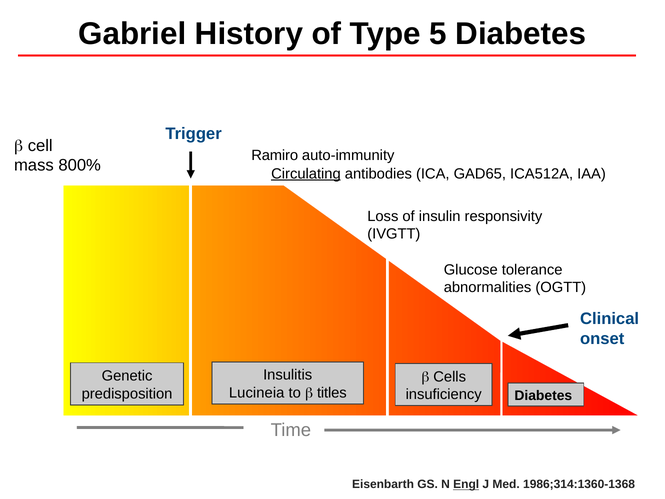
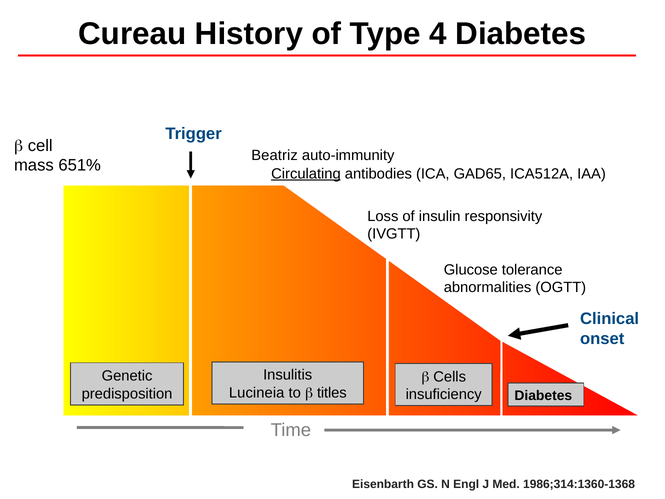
Gabriel: Gabriel -> Cureau (132, 34)
5: 5 -> 4 (438, 34)
Ramiro: Ramiro -> Beatriz (275, 155)
800%: 800% -> 651% (80, 165)
Engl underline: present -> none (466, 484)
